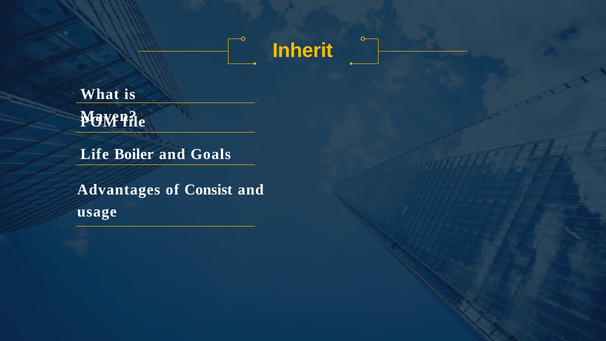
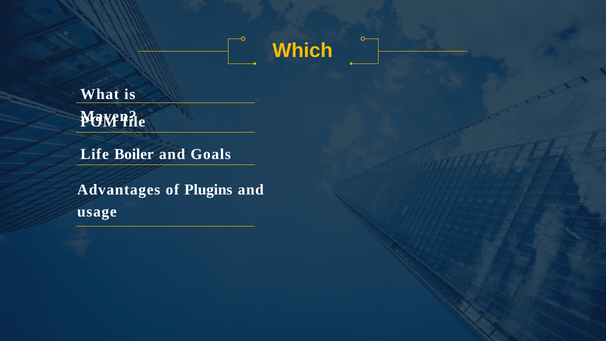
Inherit: Inherit -> Which (303, 50)
Consist: Consist -> Plugins (208, 190)
